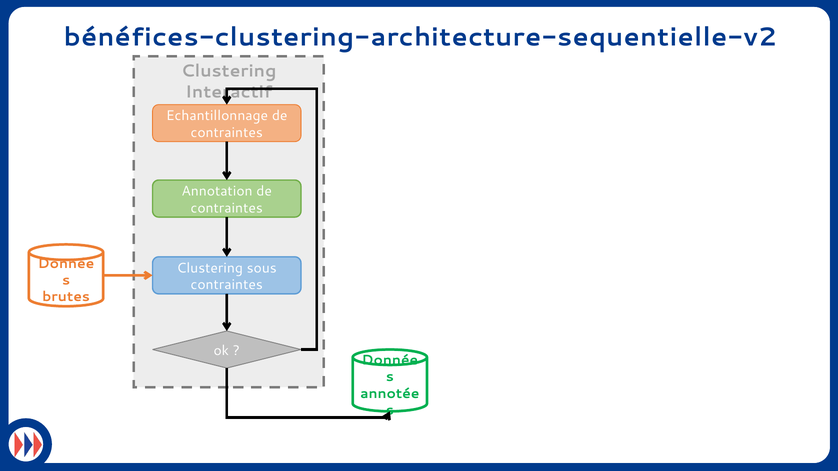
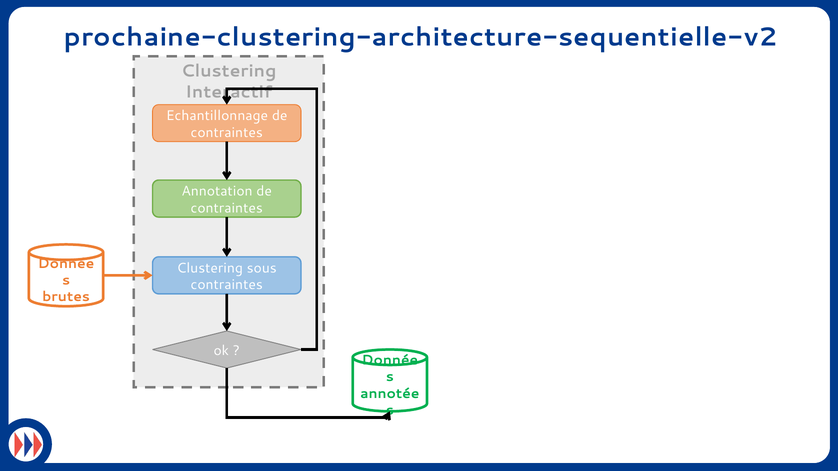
bénéfices-clustering-architecture-sequentielle-v2: bénéfices-clustering-architecture-sequentielle-v2 -> prochaine-clustering-architecture-sequentielle-v2 (420, 37)
